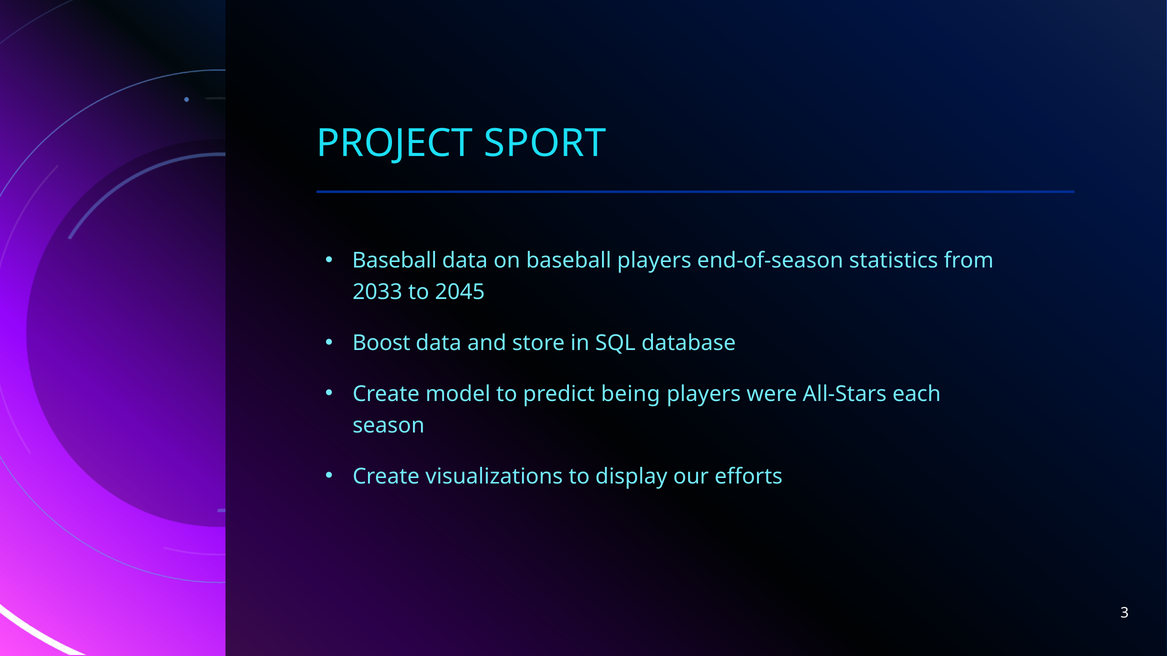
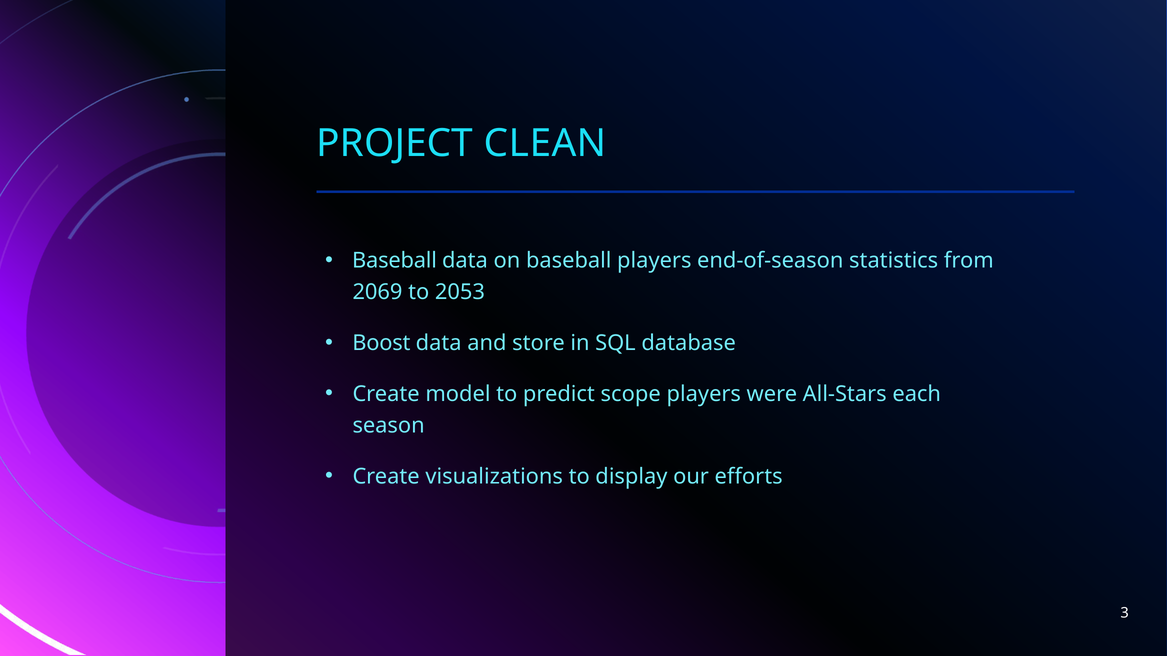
SPORT: SPORT -> CLEAN (545, 144)
2033: 2033 -> 2069 (377, 292)
2045: 2045 -> 2053 (460, 292)
being: being -> scope (631, 394)
